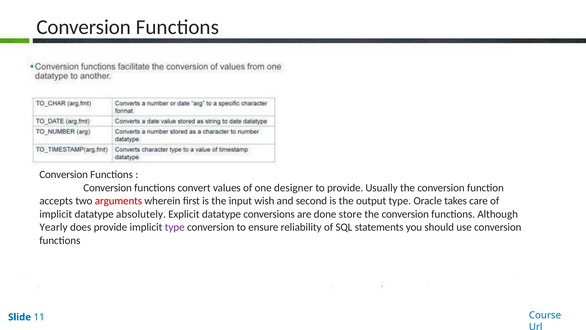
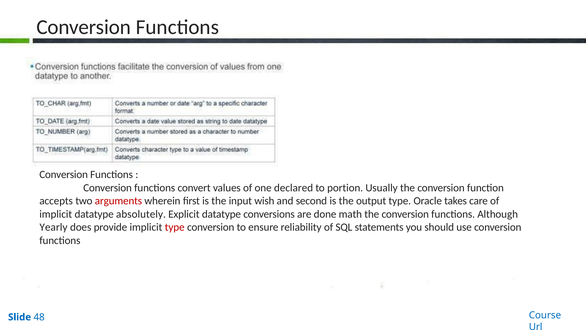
designer: designer -> declared (294, 188)
to provide: provide -> portion (345, 188)
store: store -> math (350, 214)
type colour: purple -> red (175, 227)
11: 11 -> 48 (39, 317)
